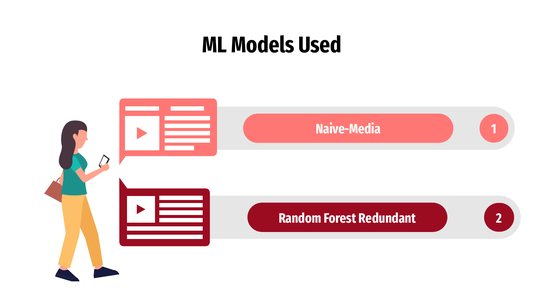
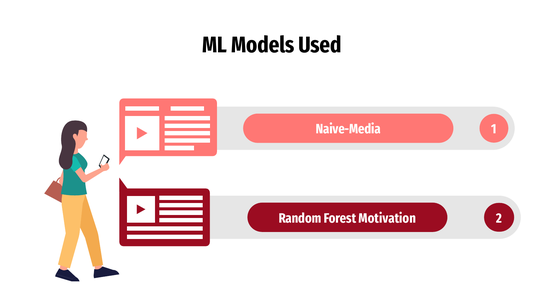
Redundant: Redundant -> Motivation (387, 218)
